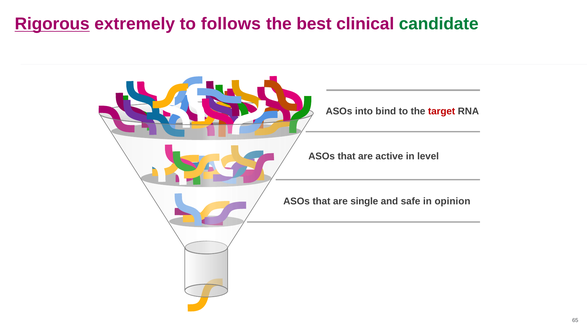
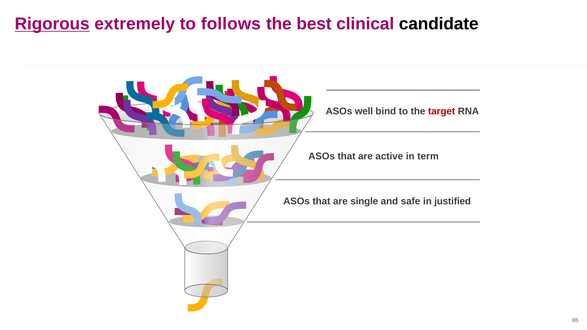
candidate colour: green -> black (439, 24)
into: into -> well (364, 111)
level: level -> term (428, 156)
opinion: opinion -> justified (453, 201)
